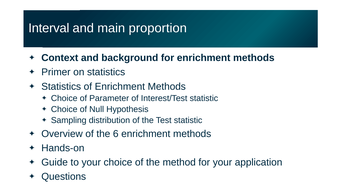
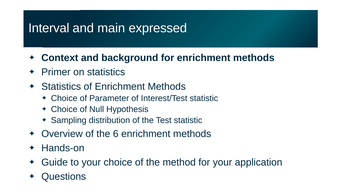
proportion: proportion -> expressed (158, 28)
